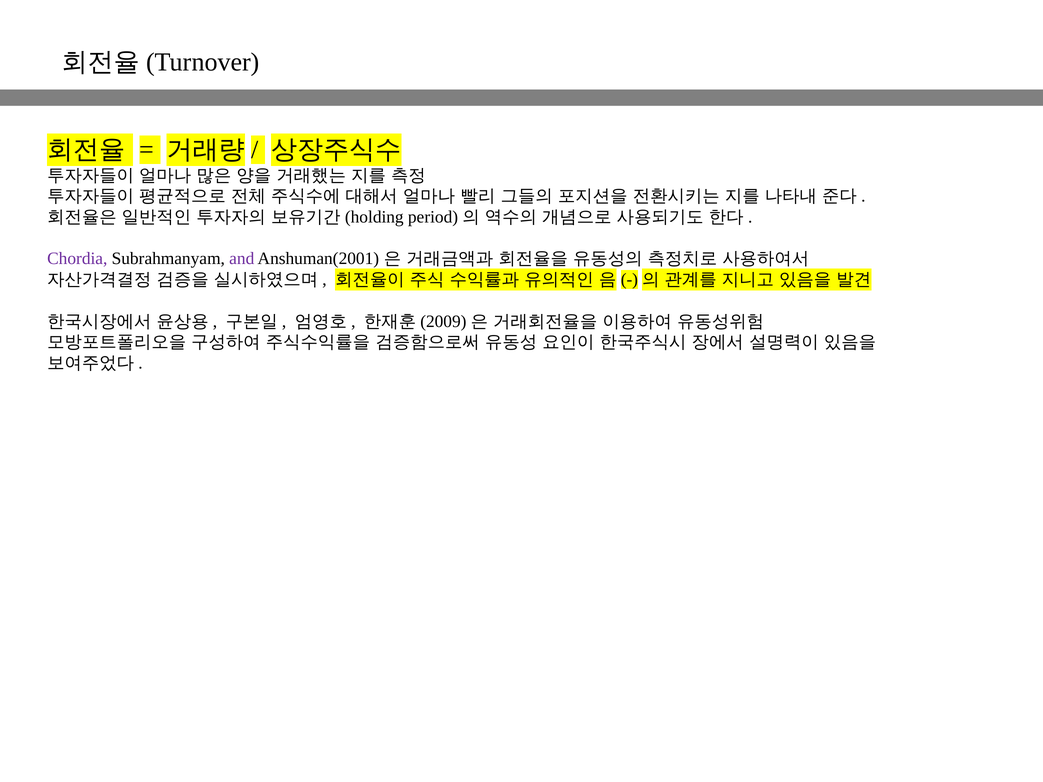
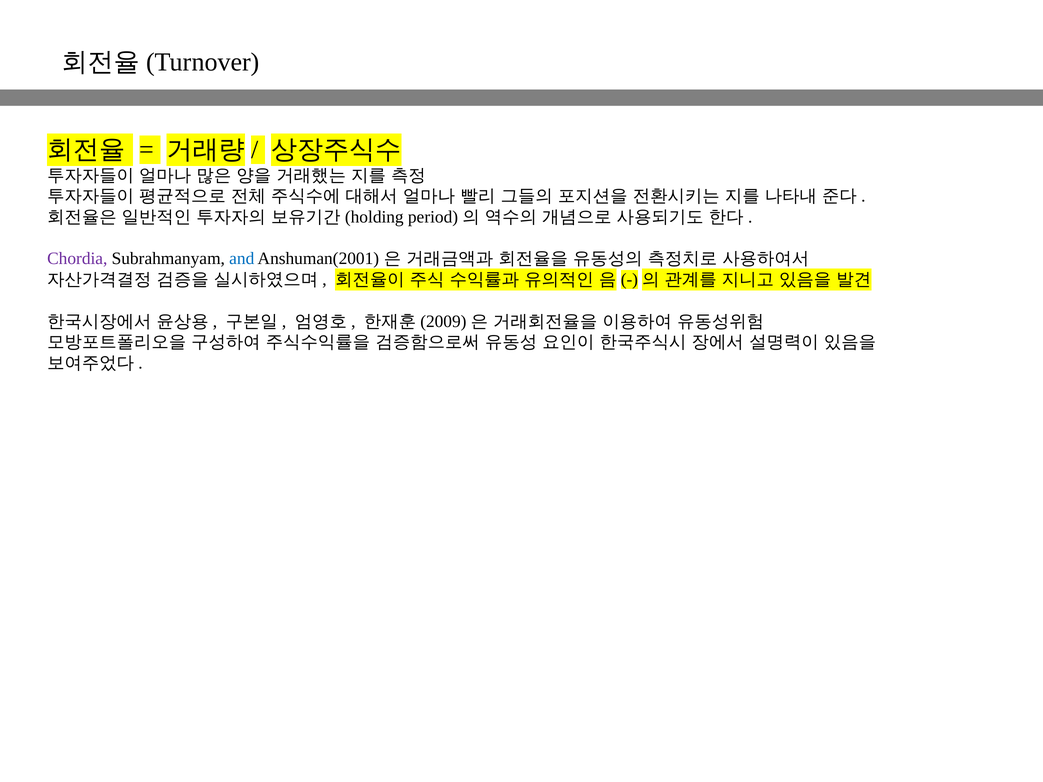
and colour: purple -> blue (242, 259)
